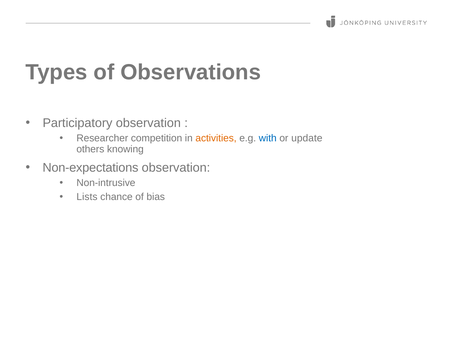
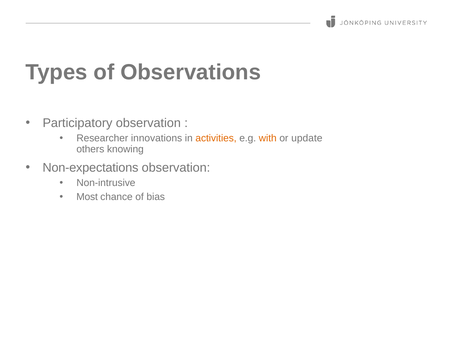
competition: competition -> innovations (157, 138)
with colour: blue -> orange (268, 138)
Lists: Lists -> Most (87, 197)
